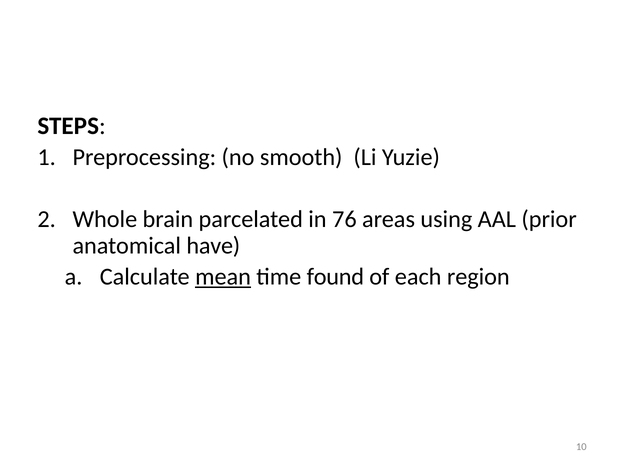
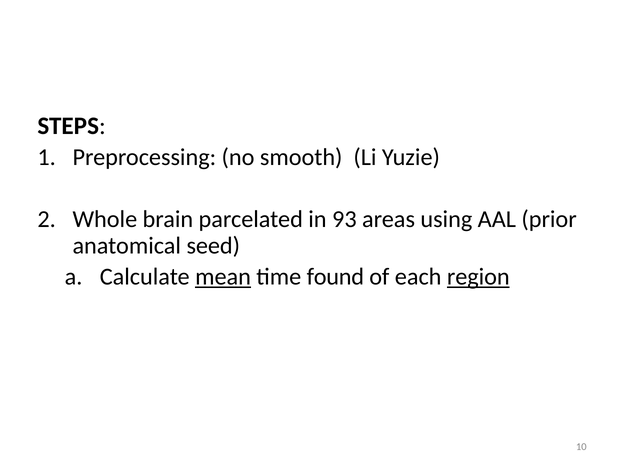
76: 76 -> 93 (344, 219)
have: have -> seed (213, 246)
region underline: none -> present (478, 277)
